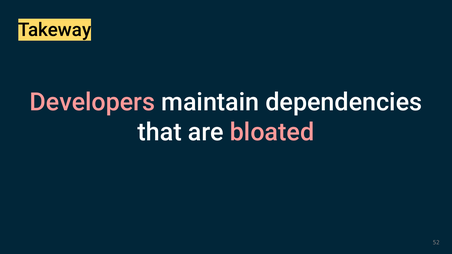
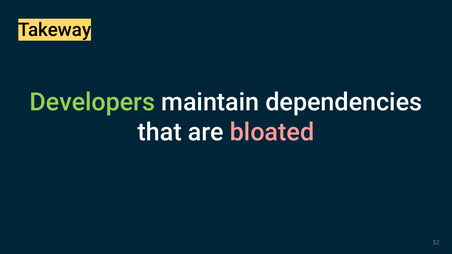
Developers colour: pink -> light green (92, 102)
